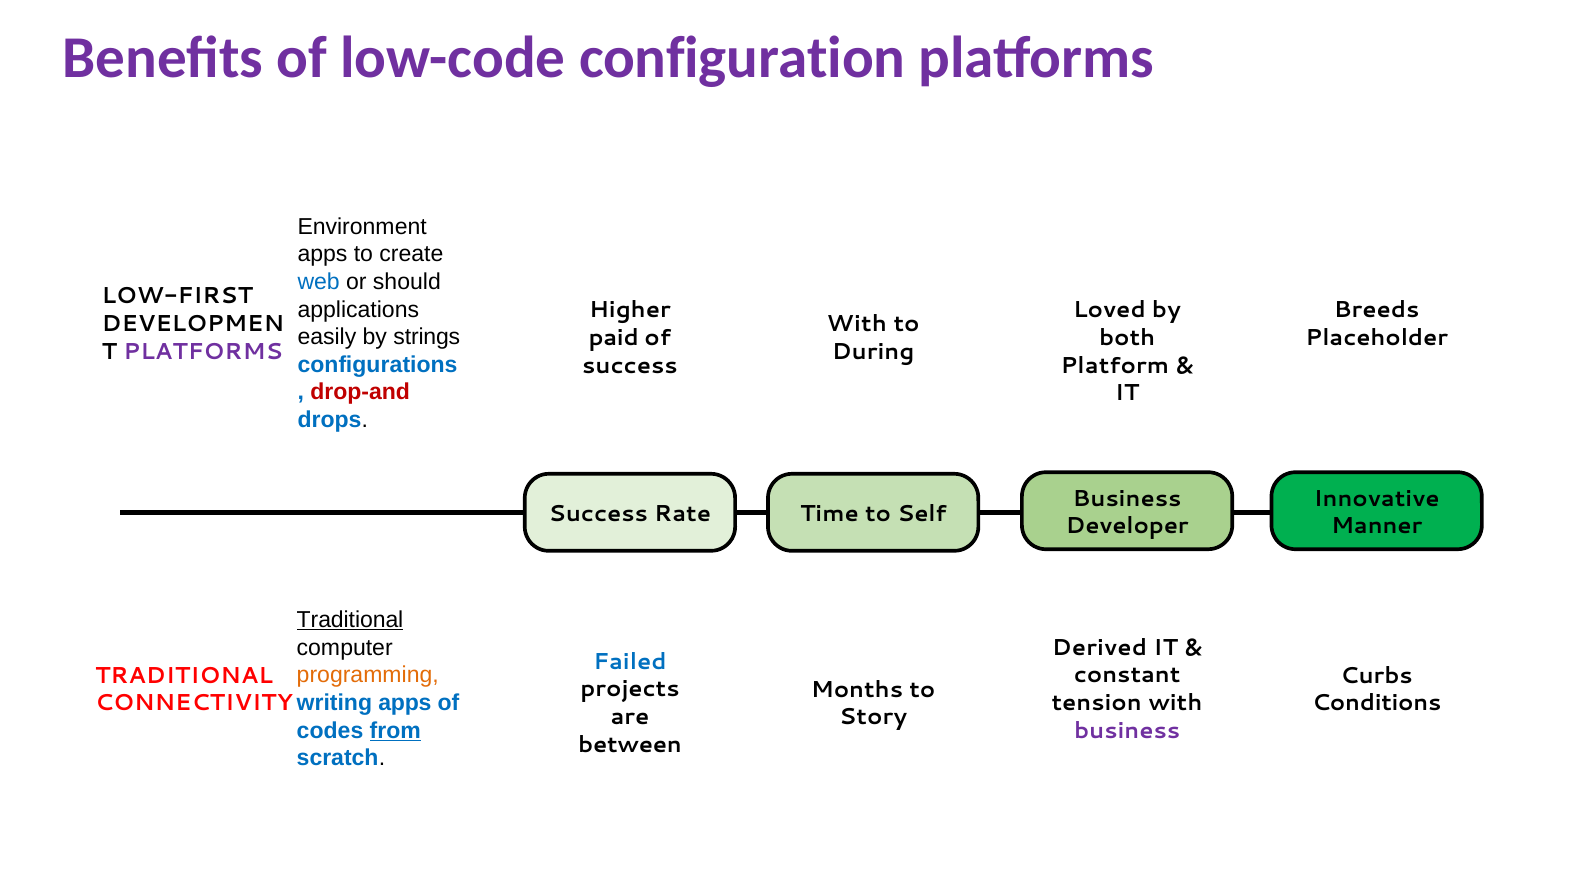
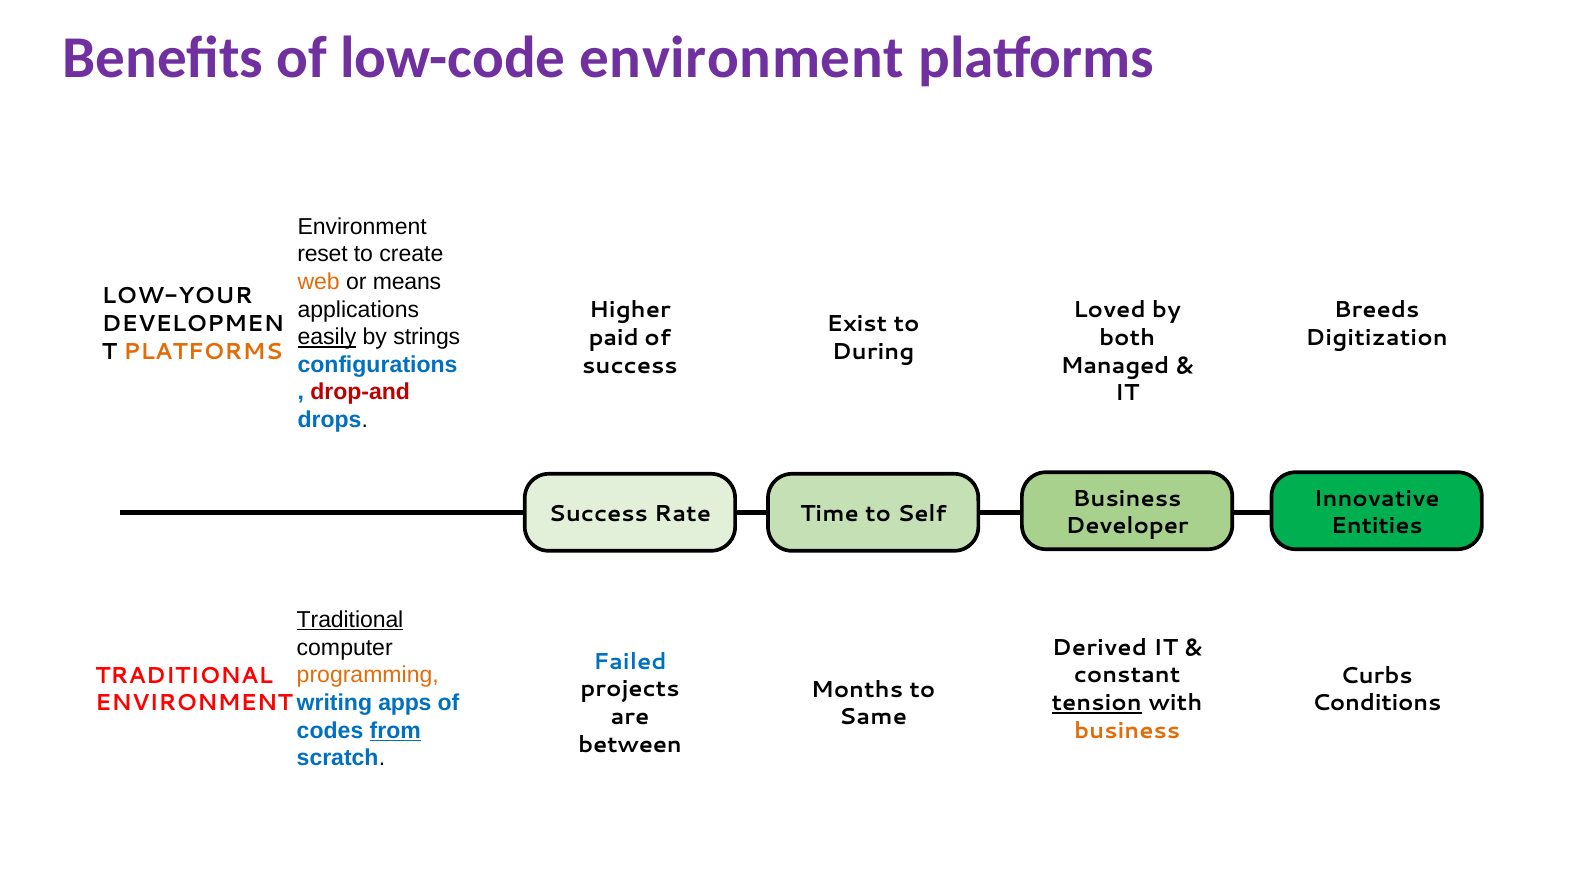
low-code configuration: configuration -> environment (742, 58)
apps: apps -> reset (323, 254)
web colour: blue -> orange (319, 282)
should: should -> means (407, 282)
LOW-FIRST: LOW-FIRST -> LOW-YOUR (177, 296)
With: With -> Exist (857, 324)
easily underline: none -> present (327, 337)
Placeholder: Placeholder -> Digitization (1377, 338)
PLATFORMS colour: purple -> orange (203, 351)
Platform: Platform -> Managed (1115, 365)
Manner: Manner -> Entities (1377, 526)
tension underline: none -> present (1097, 703)
CONNECTIVITY: CONNECTIVITY -> ENVIRONMENT (194, 703)
Story: Story -> Same (873, 717)
business colour: purple -> orange (1127, 730)
